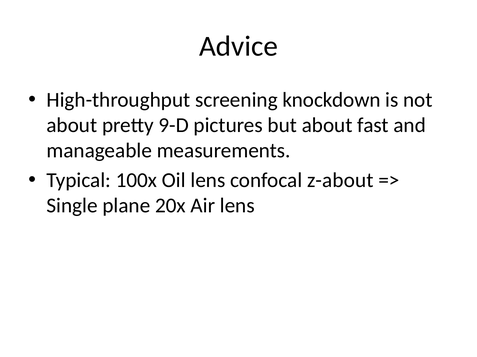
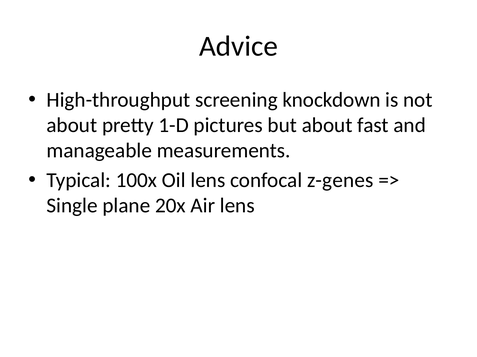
9-D: 9-D -> 1-D (174, 126)
z-about: z-about -> z-genes (340, 181)
